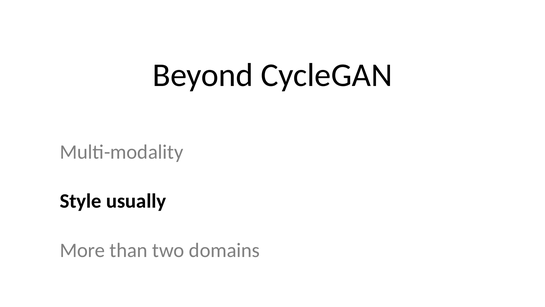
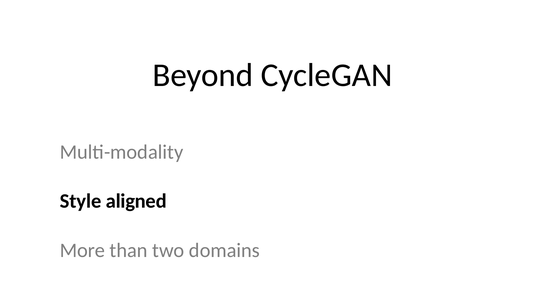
usually: usually -> aligned (136, 201)
